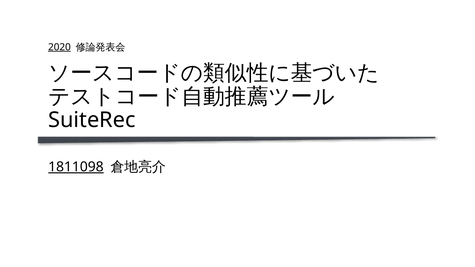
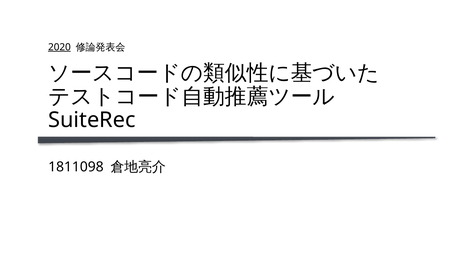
1811098 underline: present -> none (76, 167)
